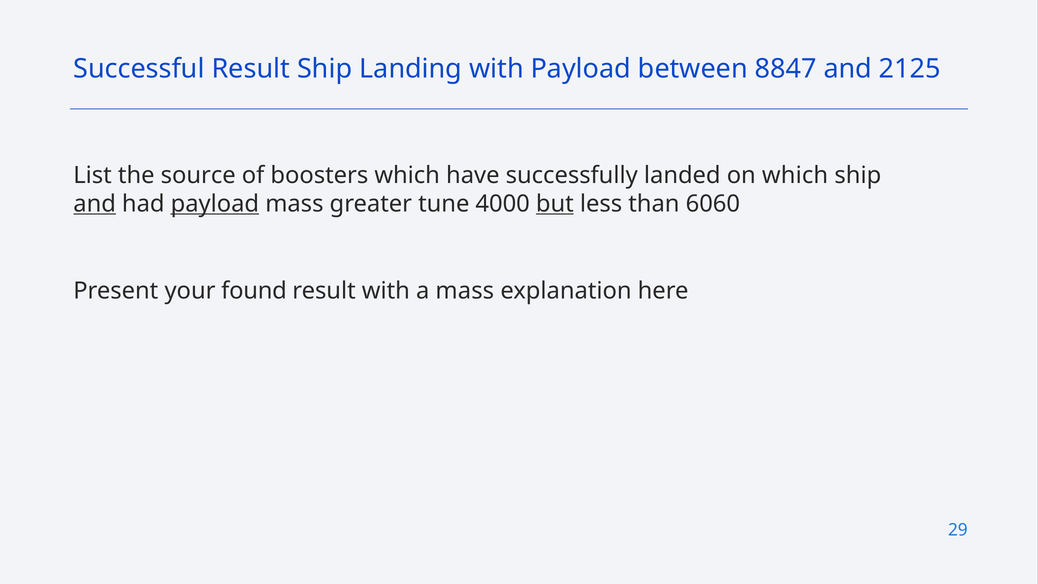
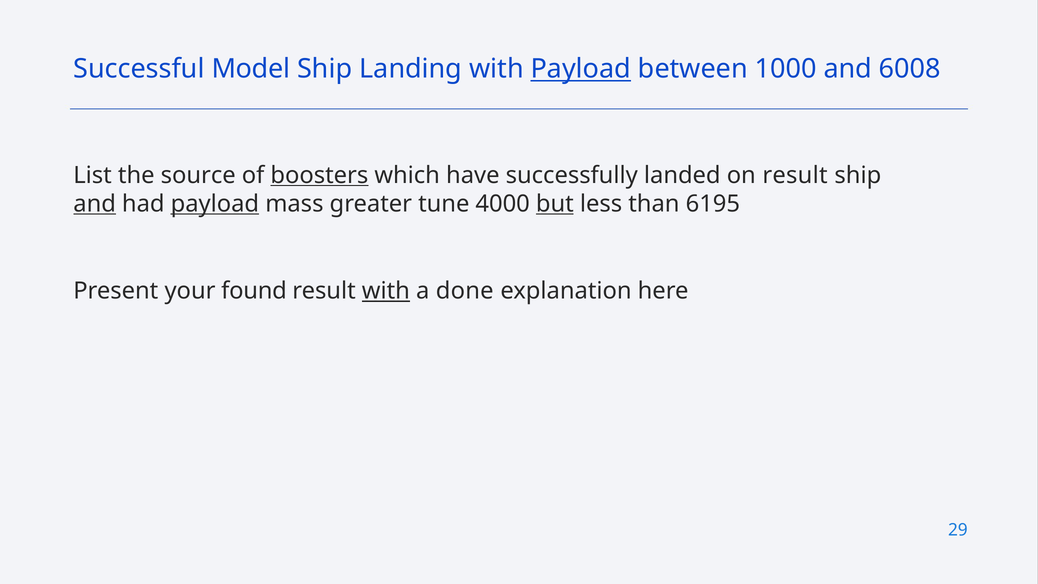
Successful Result: Result -> Model (251, 69)
Payload underline: none -> present (581, 69)
8847: 8847 -> 1000 (786, 69)
2125: 2125 -> 6008 (910, 69)
boosters underline: none -> present (319, 175)
on which: which -> result (795, 175)
6060: 6060 -> 6195 (713, 204)
with underline: none -> present (386, 291)
a mass: mass -> done (465, 291)
